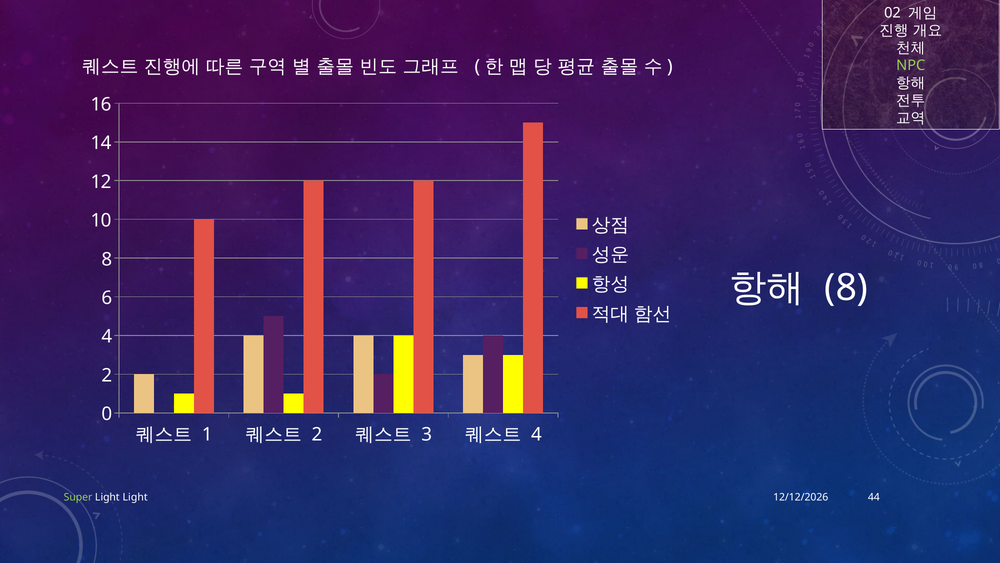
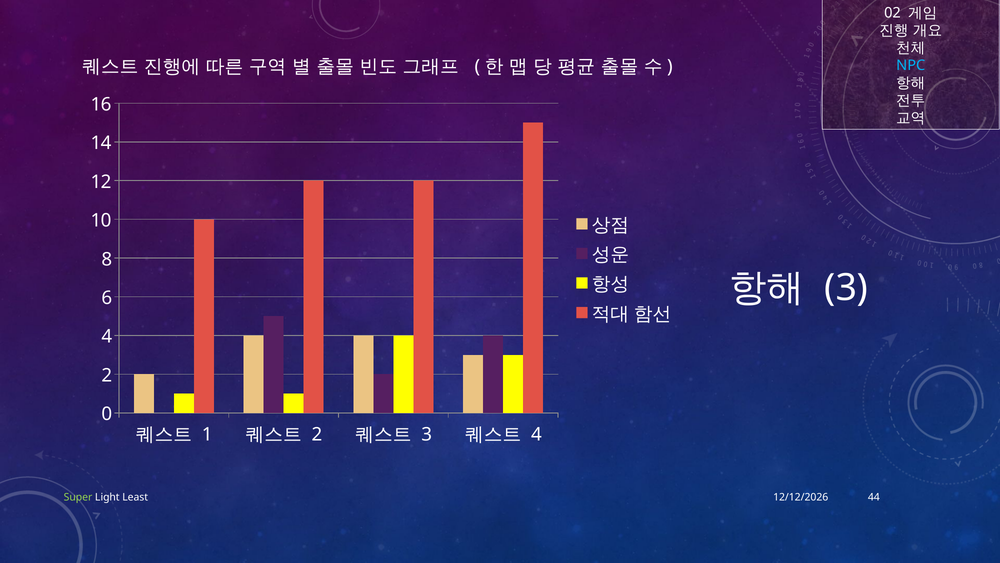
NPC colour: light green -> light blue (911, 65)
8: 8 -> 3 (846, 288)
Light Light: Light -> Least (135, 497)
